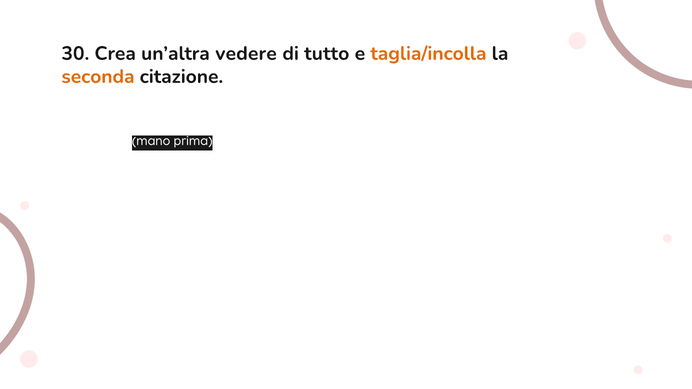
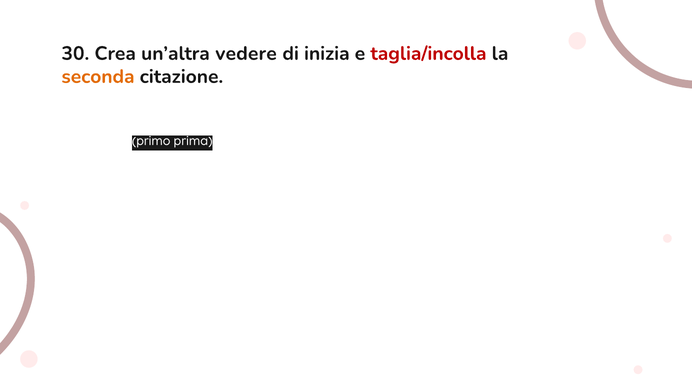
tutto: tutto -> inizia (327, 53)
taglia/incolla colour: orange -> red (428, 53)
mano: mano -> primo (151, 141)
